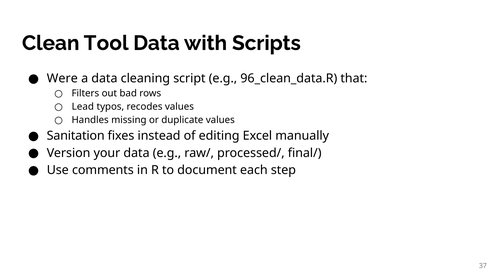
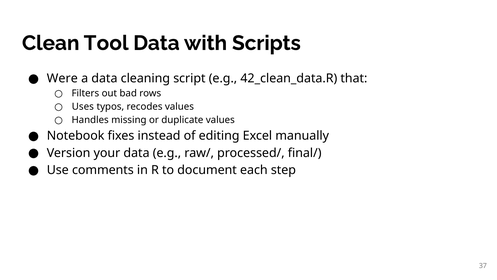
96_clean_data.R: 96_clean_data.R -> 42_clean_data.R (289, 78)
Lead: Lead -> Uses (83, 107)
Sanitation: Sanitation -> Notebook (76, 136)
